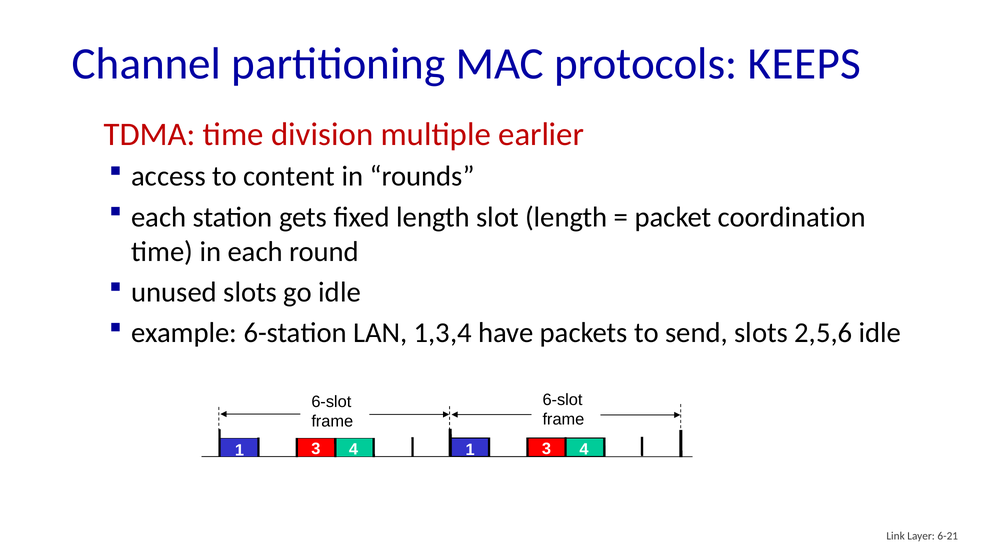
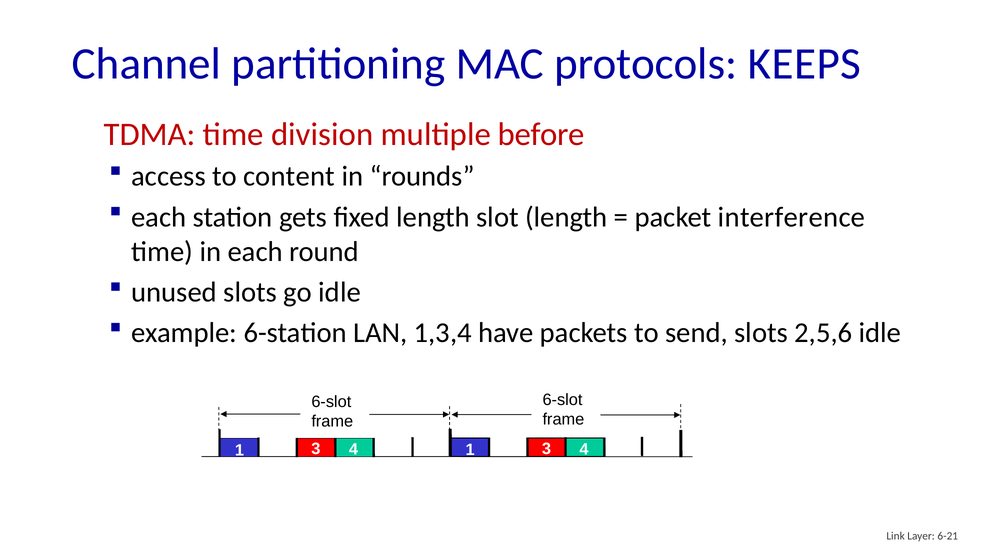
earlier: earlier -> before (541, 134)
coordination: coordination -> interference (792, 217)
